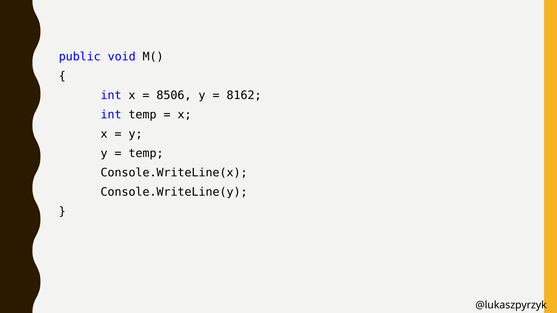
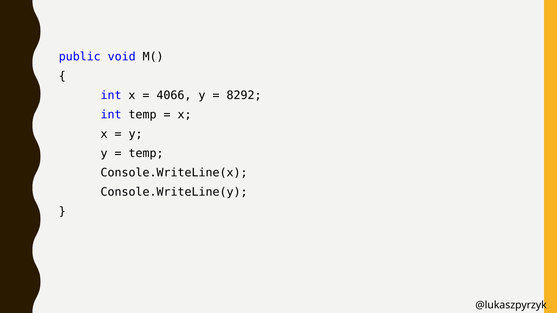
8506: 8506 -> 4066 (174, 95)
8162: 8162 -> 8292 (244, 95)
